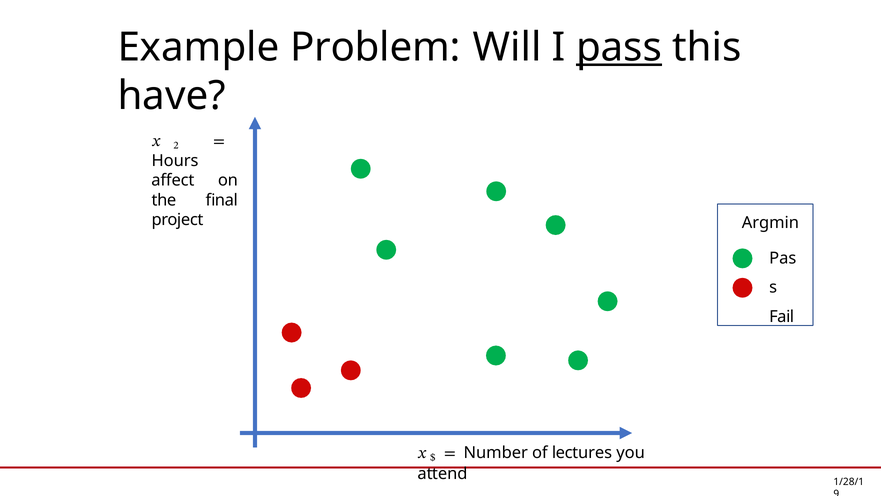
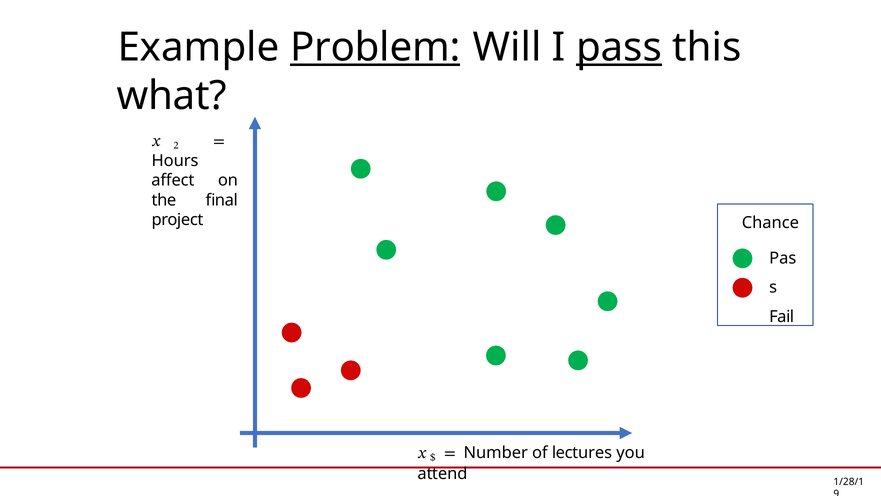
Problem underline: none -> present (375, 47)
have: have -> what (172, 96)
Argmin: Argmin -> Chance (770, 223)
